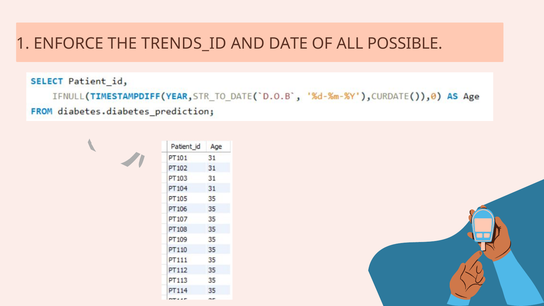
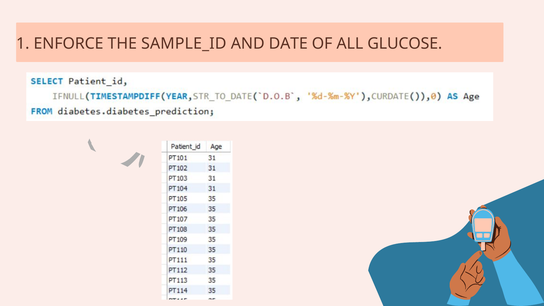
TRENDS_ID: TRENDS_ID -> SAMPLE_ID (184, 44)
POSSIBLE: POSSIBLE -> GLUCOSE (405, 44)
